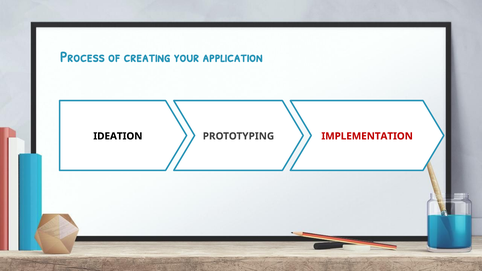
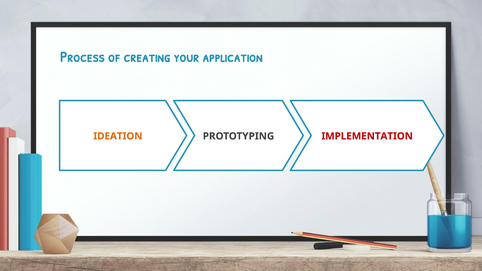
IDEATION colour: black -> orange (118, 136)
